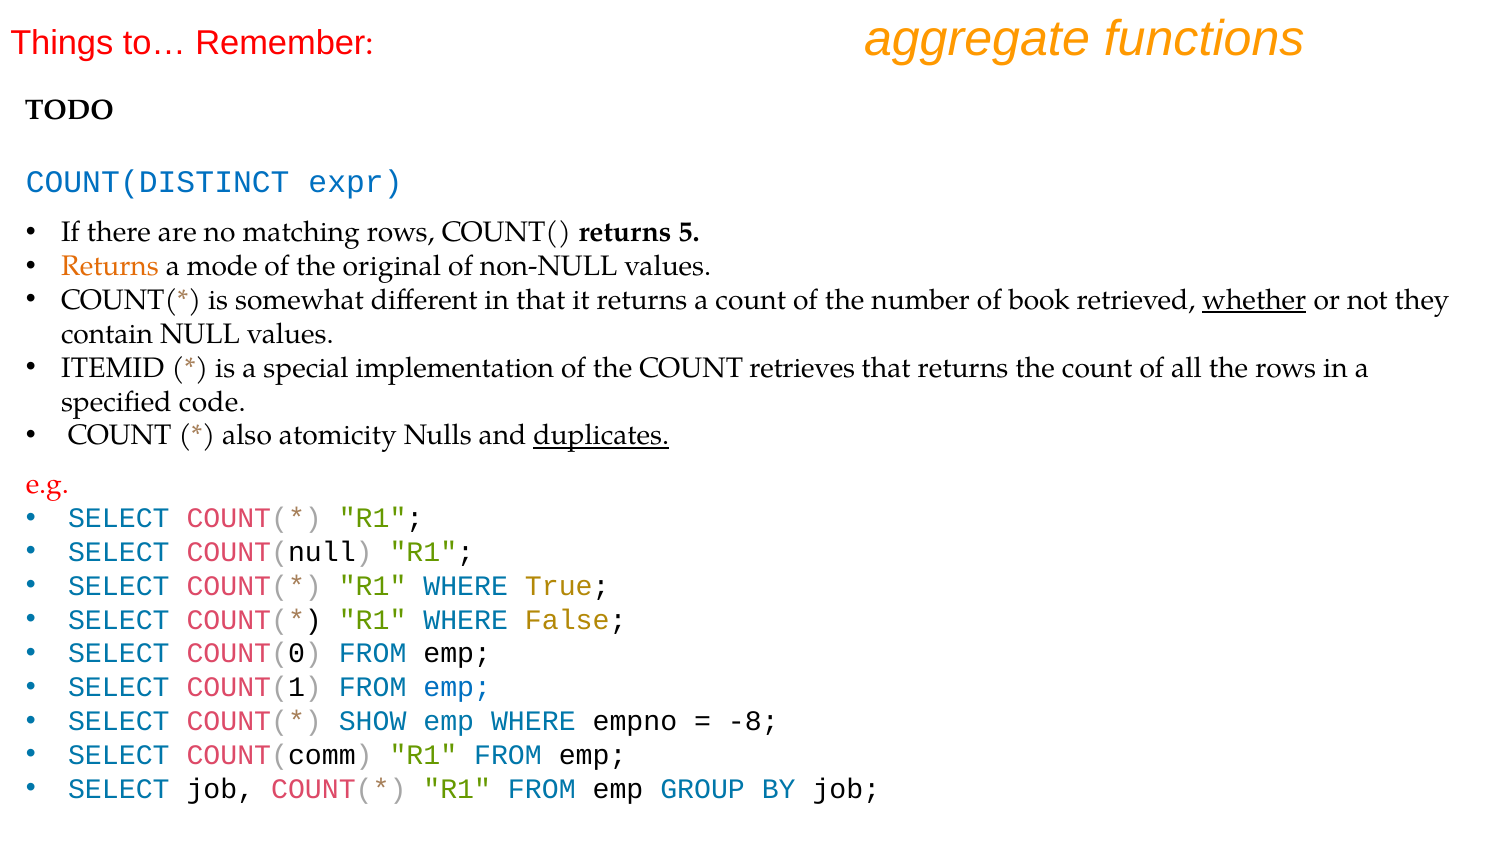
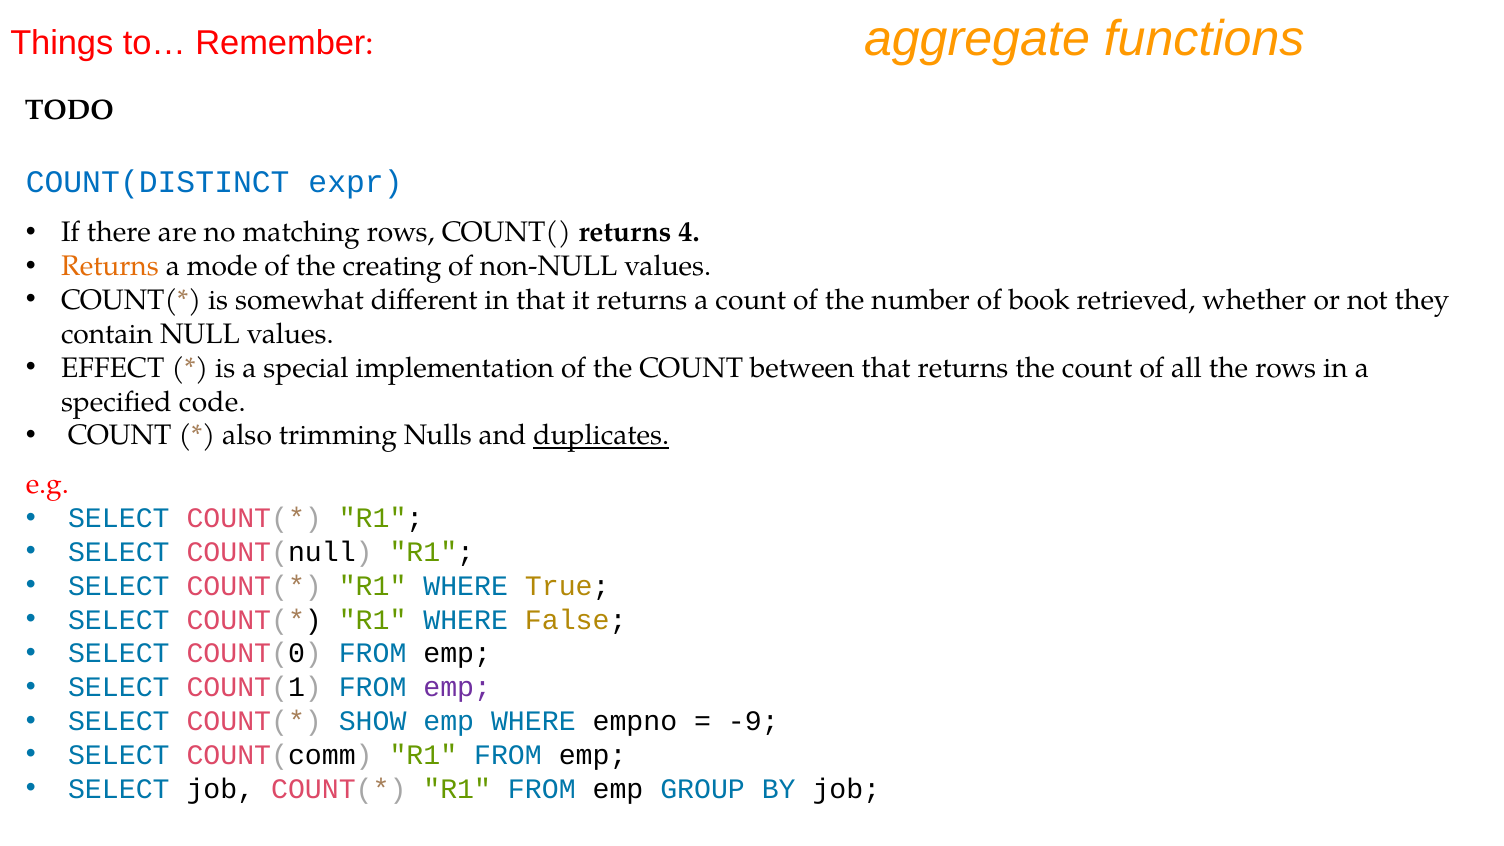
5: 5 -> 4 (689, 233)
original: original -> creating (392, 266)
whether underline: present -> none (1254, 300)
ITEMID: ITEMID -> EFFECT (113, 368)
retrieves: retrieves -> between (802, 368)
atomicity: atomicity -> trimming (338, 436)
emp colour: blue -> purple (457, 687)
-8: -8 -> -9 (753, 721)
